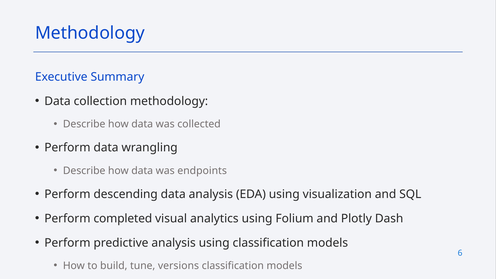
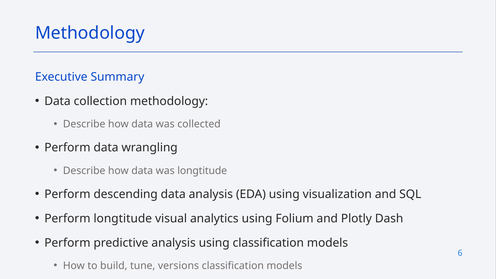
was endpoints: endpoints -> longtitude (202, 171)
Perform completed: completed -> longtitude (123, 219)
